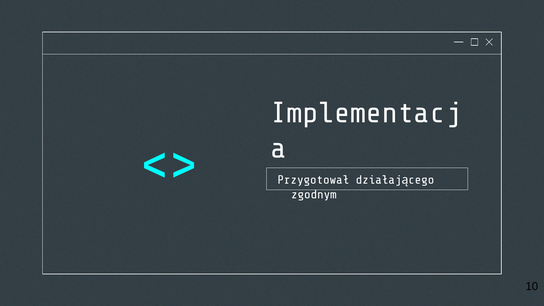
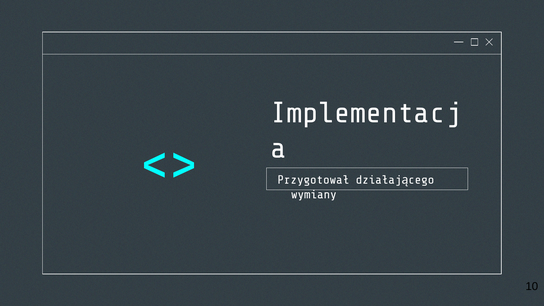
zgodnym: zgodnym -> wymiany (314, 195)
